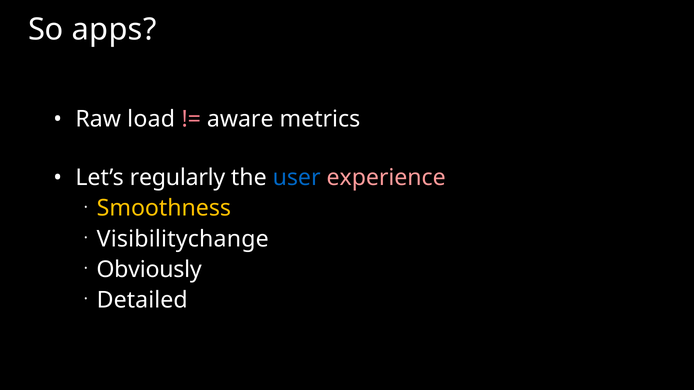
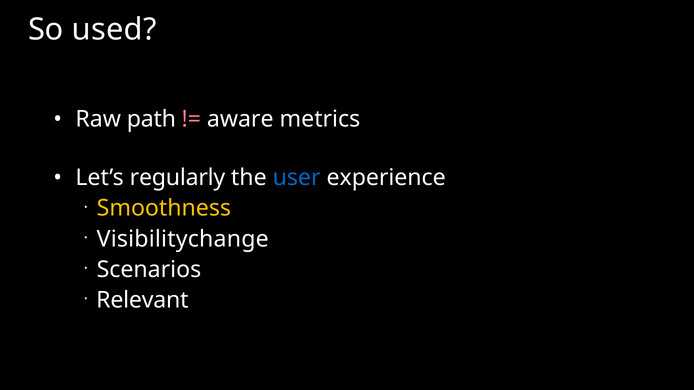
apps: apps -> used (114, 30)
load: load -> path (151, 119)
experience colour: pink -> white (386, 178)
Obviously: Obviously -> Scenarios (149, 270)
Detailed: Detailed -> Relevant (142, 300)
